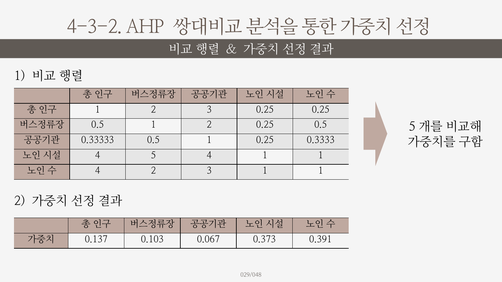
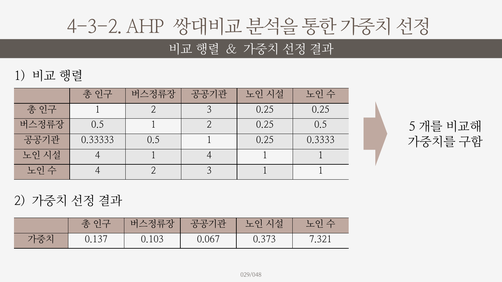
5: 5 -> 1 (153, 156)
0.391: 0.391 -> 7.321 (321, 240)
